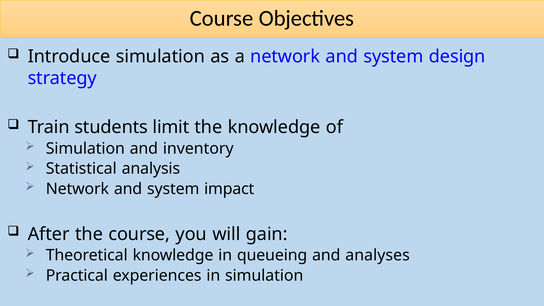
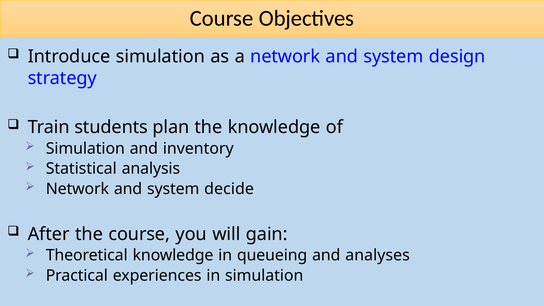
limit: limit -> plan (171, 127)
impact: impact -> decide (229, 189)
